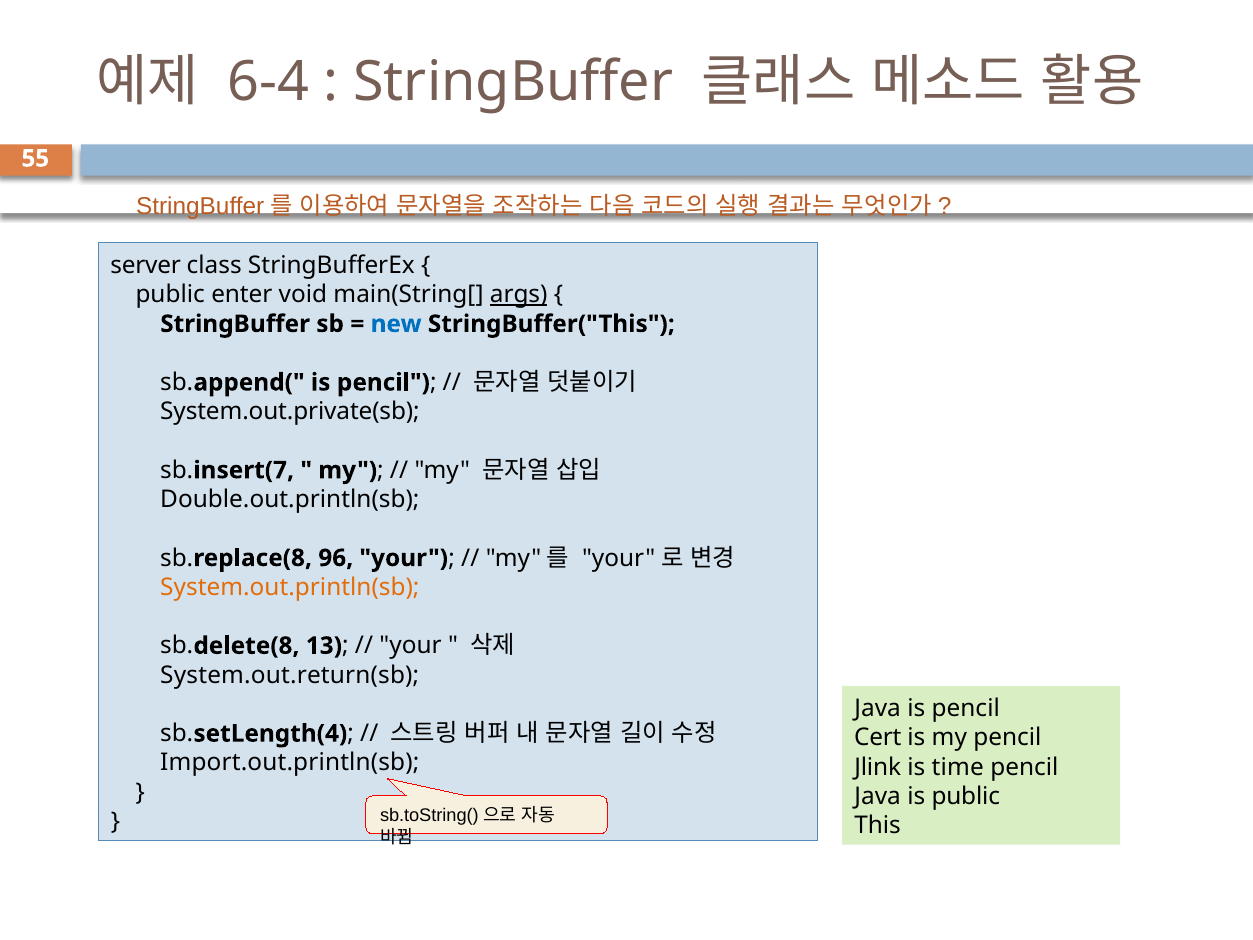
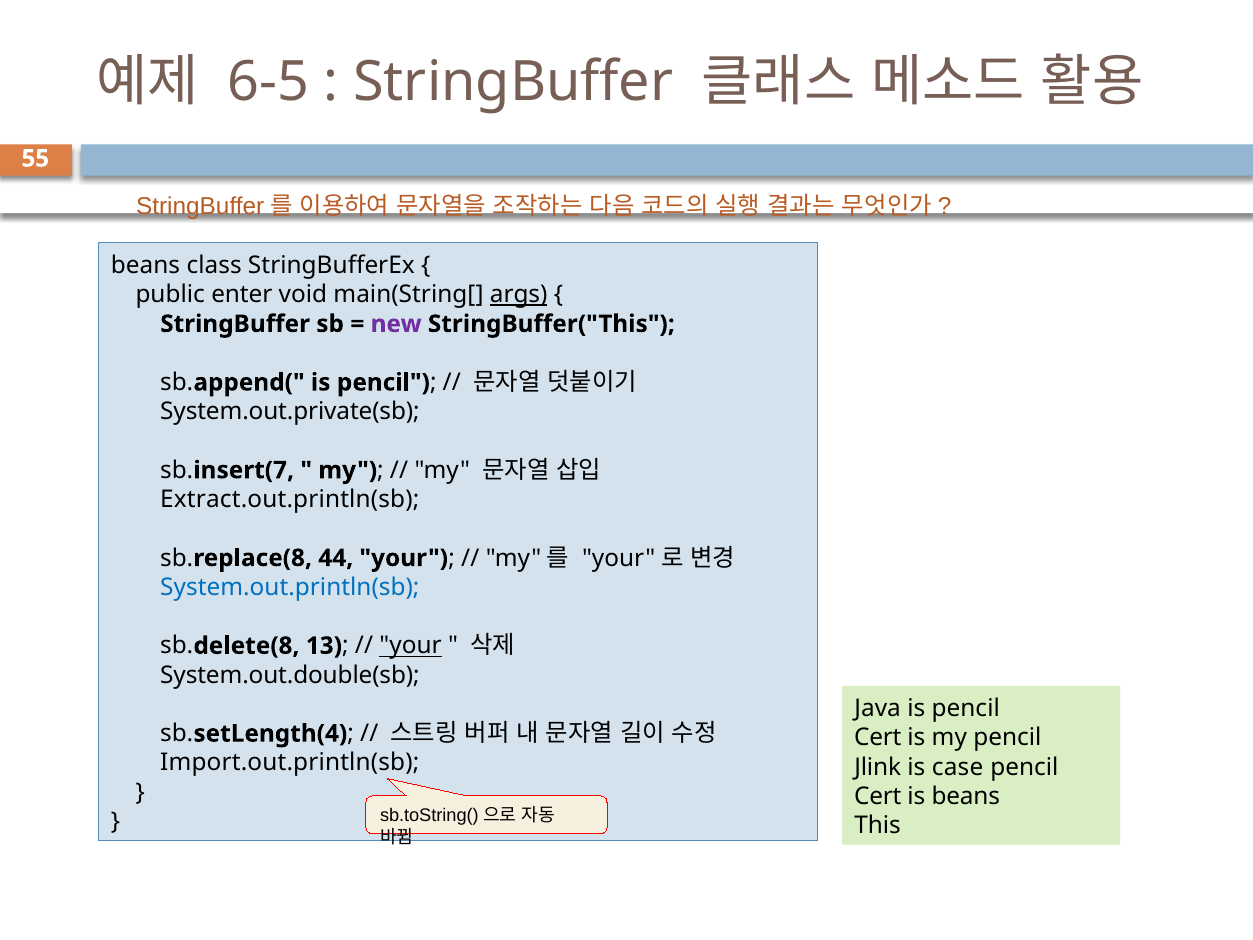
6-4: 6-4 -> 6-5 (269, 82)
server: server -> beans (146, 265)
new colour: blue -> purple (396, 324)
Double.out.println(sb: Double.out.println(sb -> Extract.out.println(sb (290, 499)
96: 96 -> 44 (336, 558)
System.out.println(sb colour: orange -> blue (290, 587)
your underline: none -> present (411, 646)
System.out.return(sb: System.out.return(sb -> System.out.double(sb (290, 675)
time: time -> case (958, 767)
Java: Java -> Cert (878, 796)
is public: public -> beans (966, 796)
